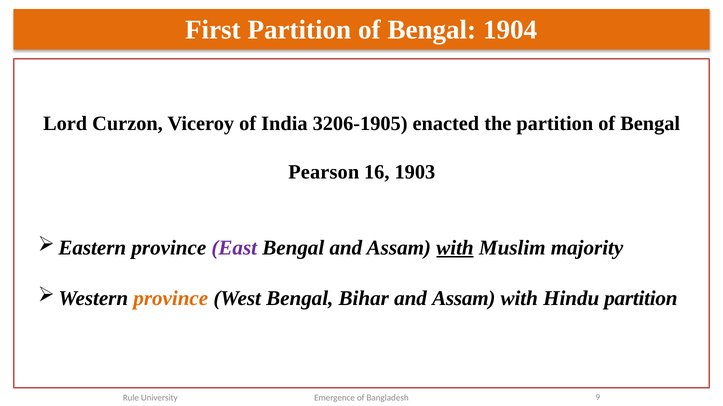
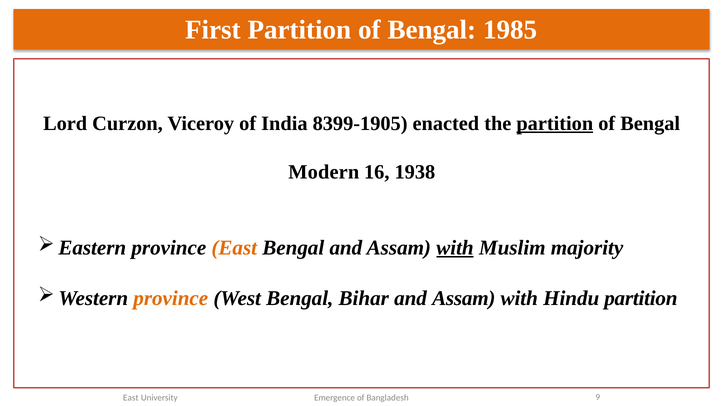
1904: 1904 -> 1985 (510, 30)
3206-1905: 3206-1905 -> 8399-1905 (360, 124)
partition underline: none -> present (555, 124)
Pearson: Pearson -> Modern (324, 173)
1903: 1903 -> 1938 (415, 173)
East colour: purple -> orange (234, 248)
Rule: Rule -> East (131, 398)
